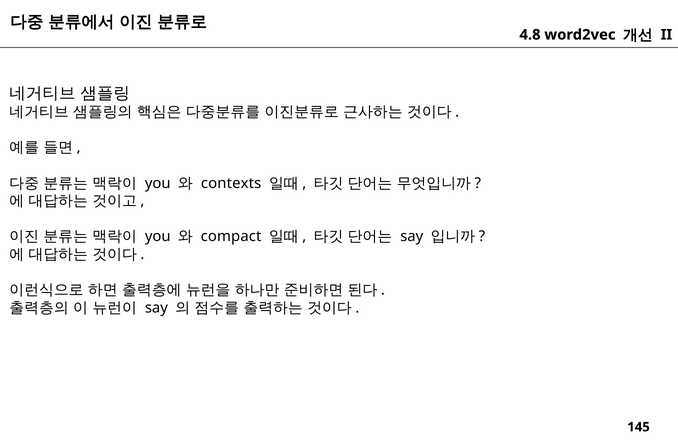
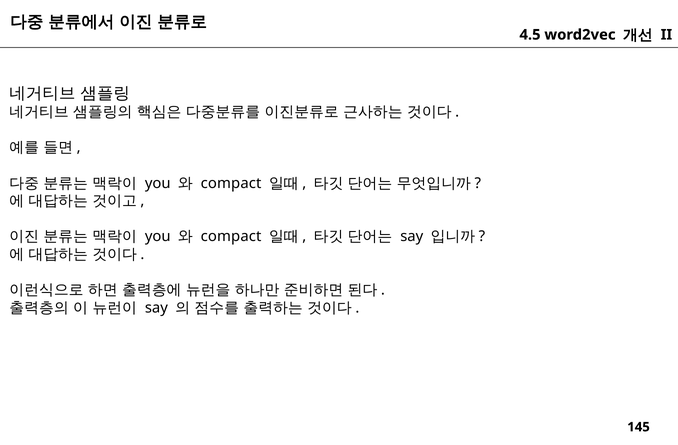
4.8: 4.8 -> 4.5 (530, 35)
contexts: contexts -> compact (231, 183)
